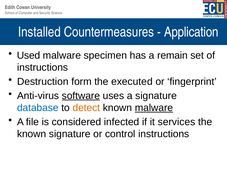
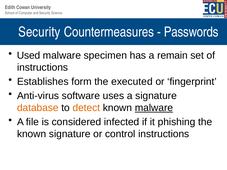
Installed: Installed -> Security (39, 32)
Application: Application -> Passwords (191, 32)
Destruction: Destruction -> Establishes (43, 82)
software underline: present -> none (81, 96)
database colour: blue -> orange (38, 108)
services: services -> phishing (177, 122)
